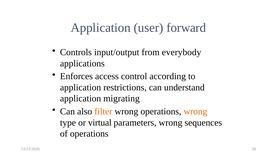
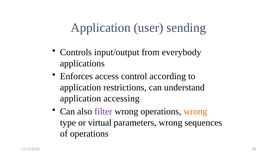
forward: forward -> sending (186, 28)
migrating: migrating -> accessing (122, 98)
filter colour: orange -> purple (103, 111)
